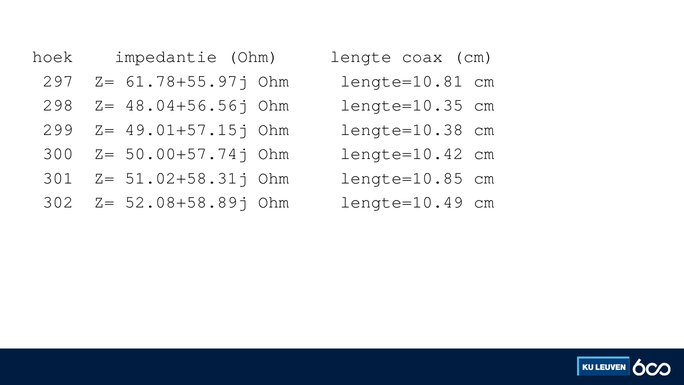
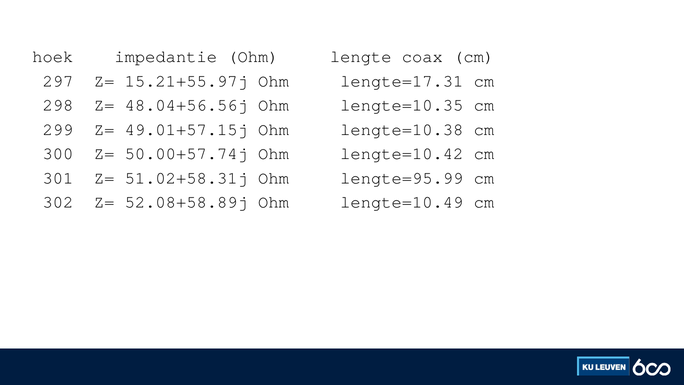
61.78+55.97j: 61.78+55.97j -> 15.21+55.97j (186, 81)
lengte=10.81: lengte=10.81 -> lengte=17.31 (402, 81)
lengte=10.85: lengte=10.85 -> lengte=95.99 (402, 178)
